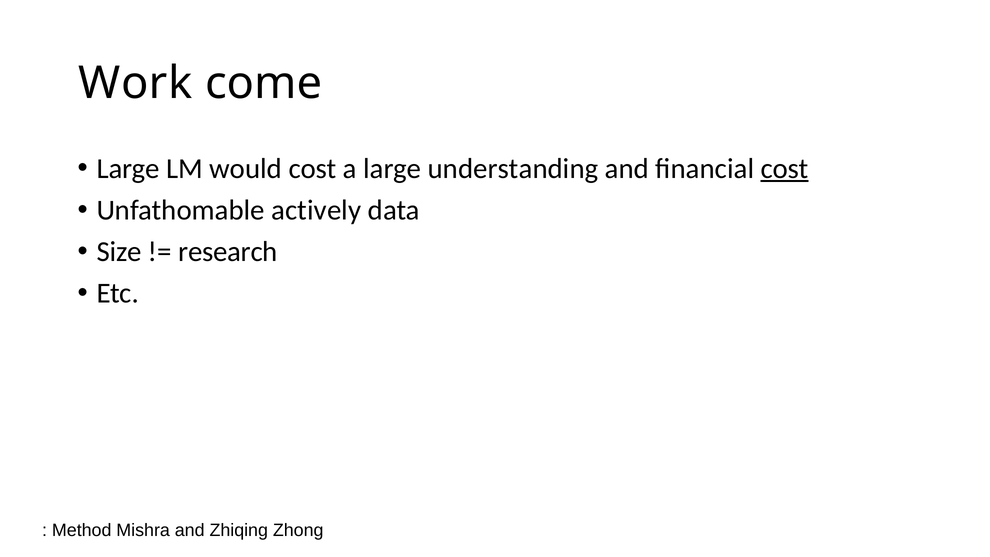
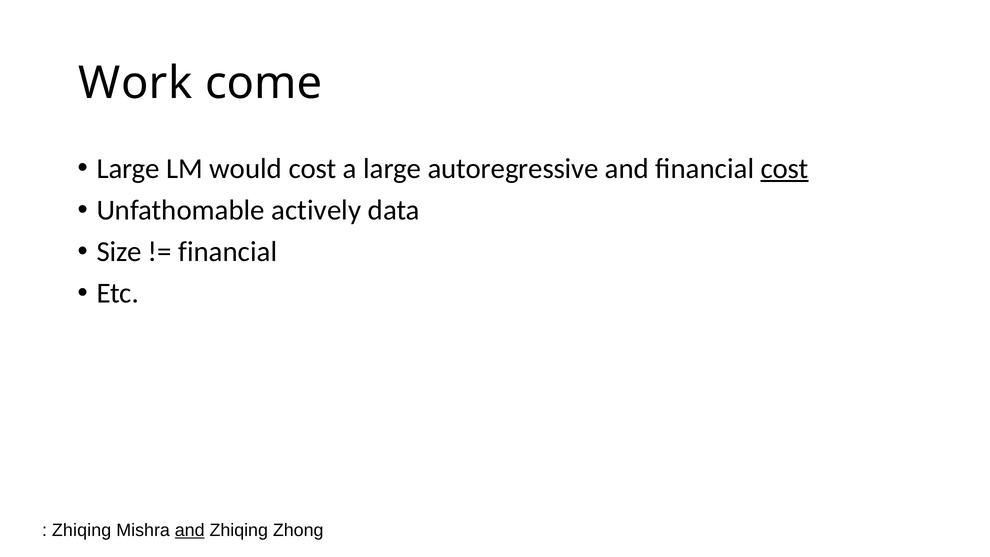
understanding: understanding -> autoregressive (513, 169)
research: research -> financial (228, 252)
Method: Method -> Zhiqing (82, 530)
and underline: none -> present (190, 530)
